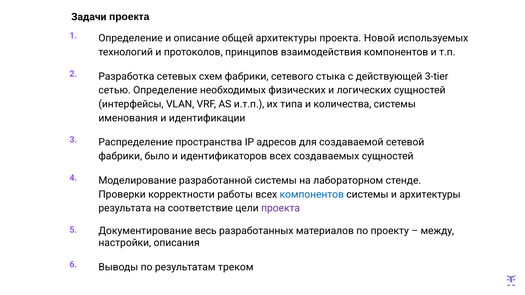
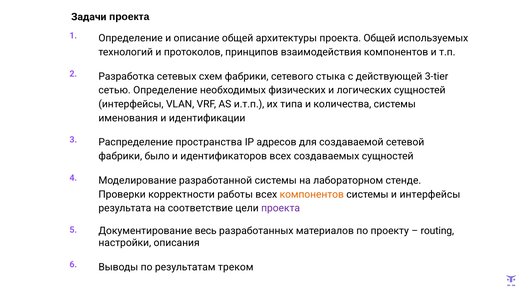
проекта Новой: Новой -> Общей (380, 38)
компонентов colour: blue -> orange (312, 195)
и архитектуры: архитектуры -> интерфейсы (430, 195)
между: между -> routing (437, 231)
